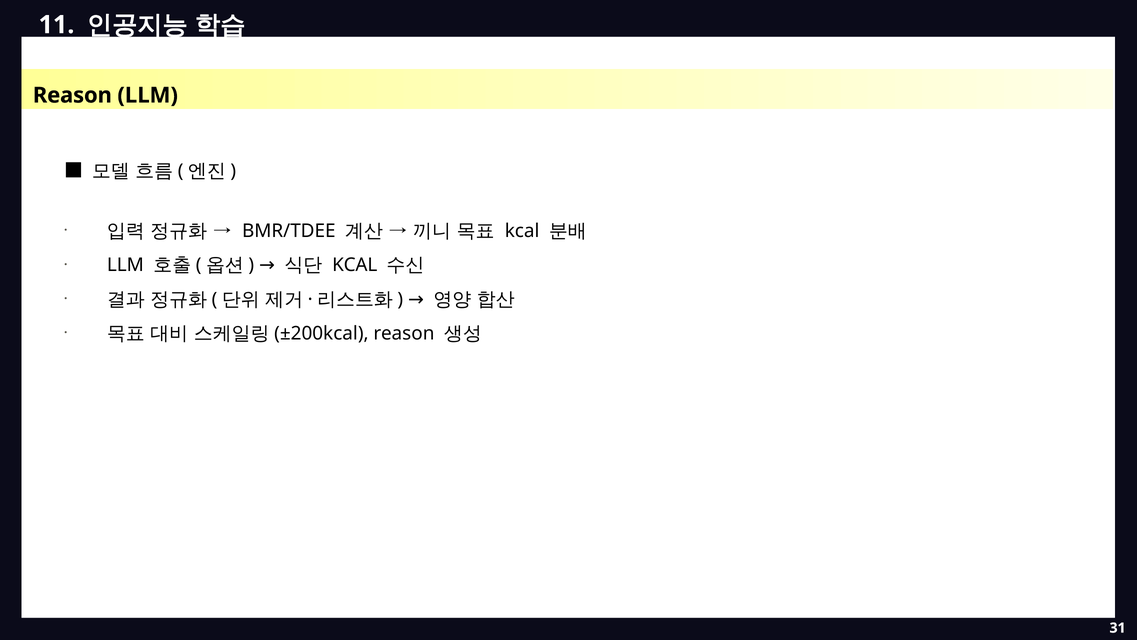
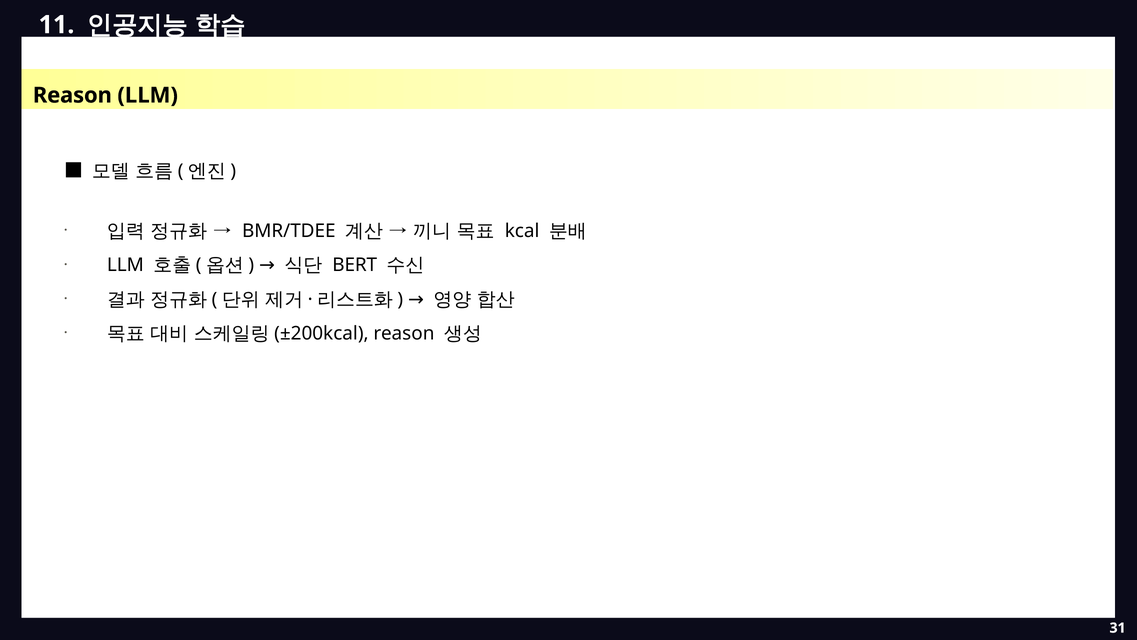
KCAL: KCAL -> BERT (355, 265)
